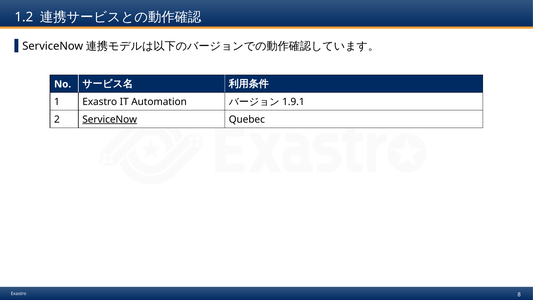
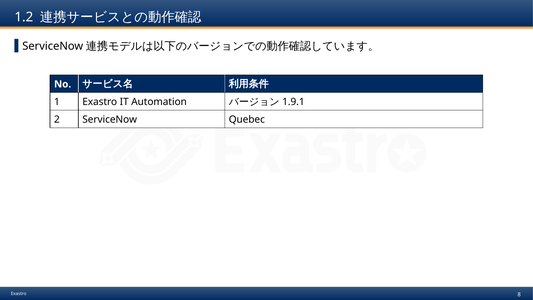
ServiceNow underline: present -> none (110, 119)
